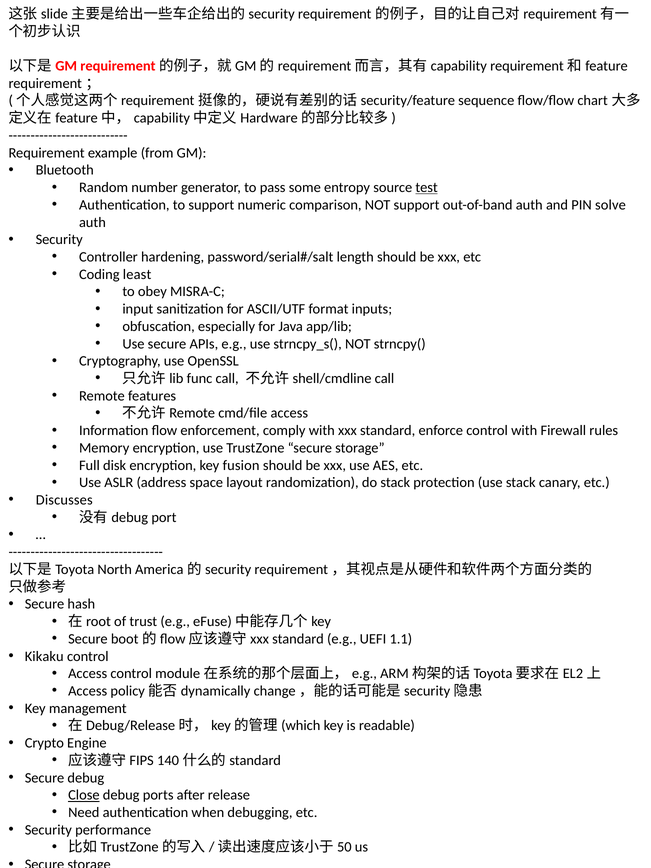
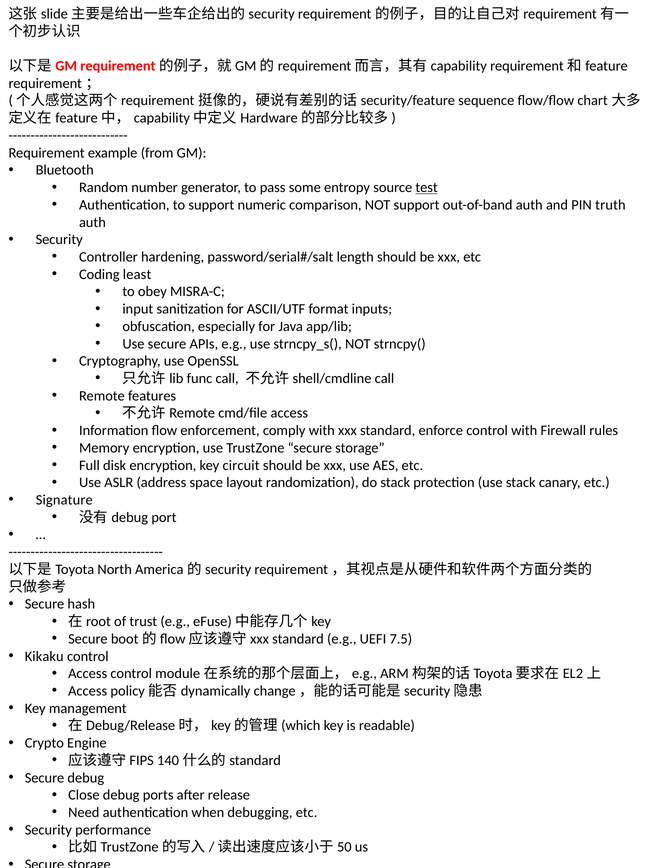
solve: solve -> truth (610, 205)
fusion: fusion -> circuit (241, 465)
Discusses: Discusses -> Signature (64, 500)
1.1: 1.1 -> 7.5 (401, 639)
Close underline: present -> none (84, 795)
